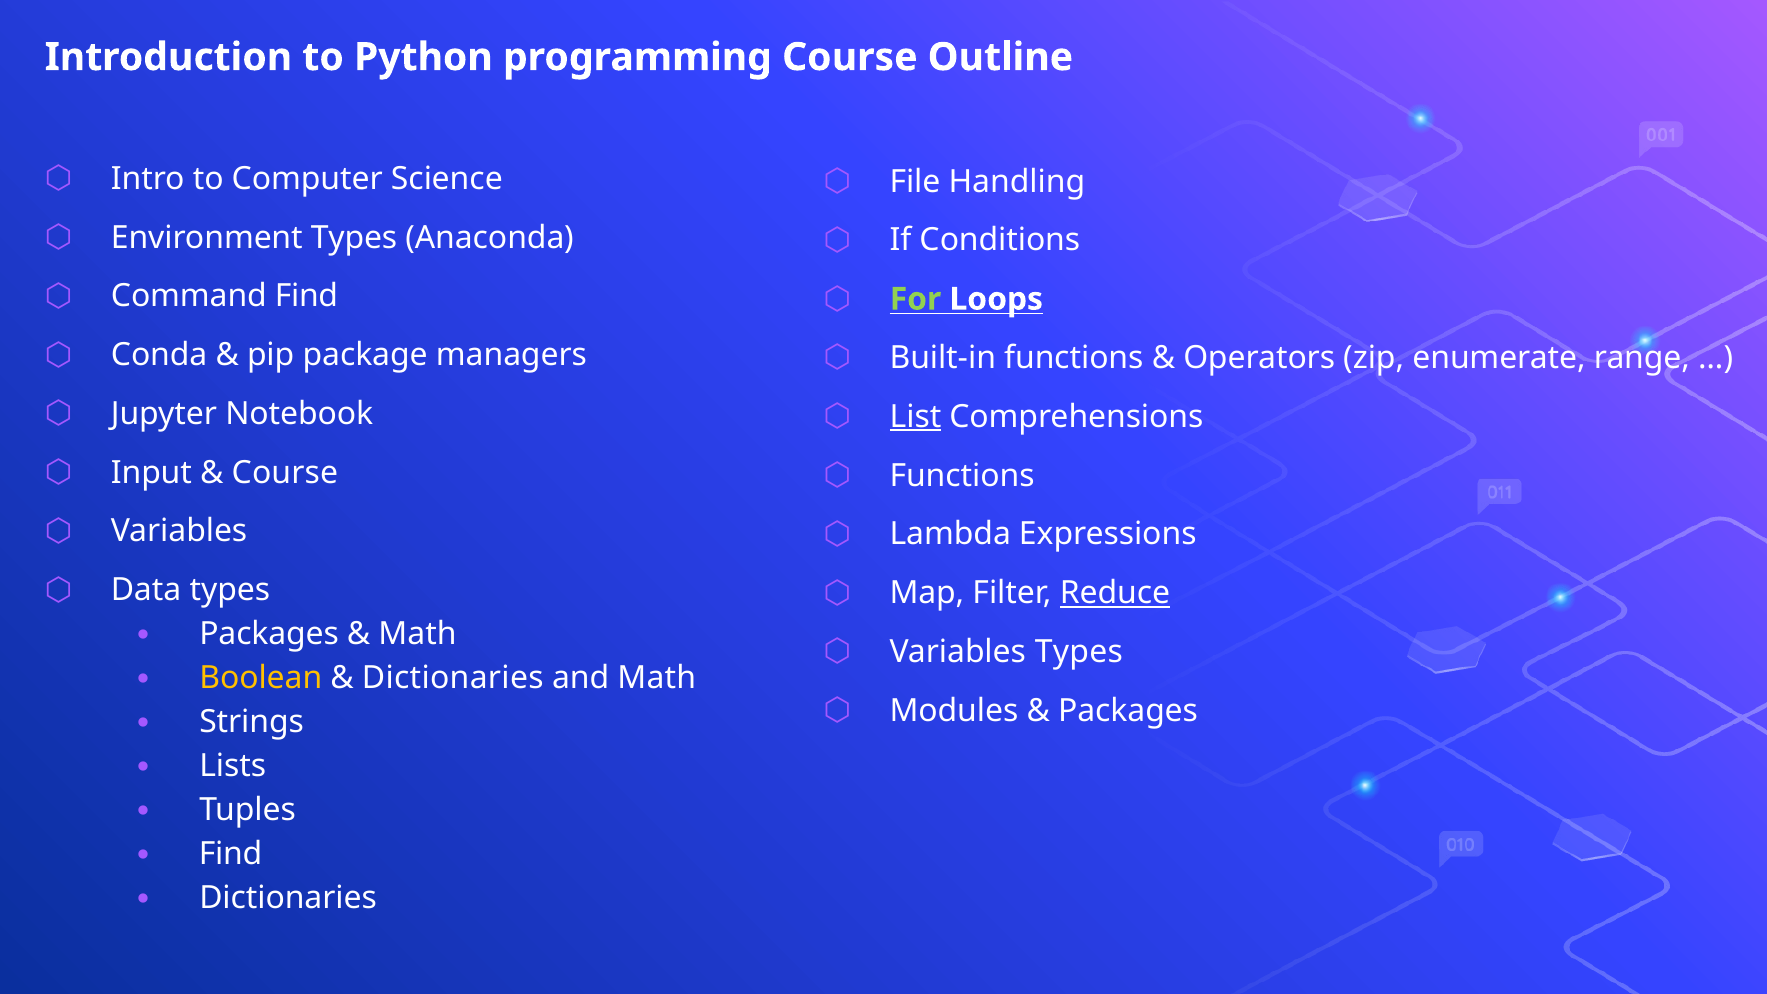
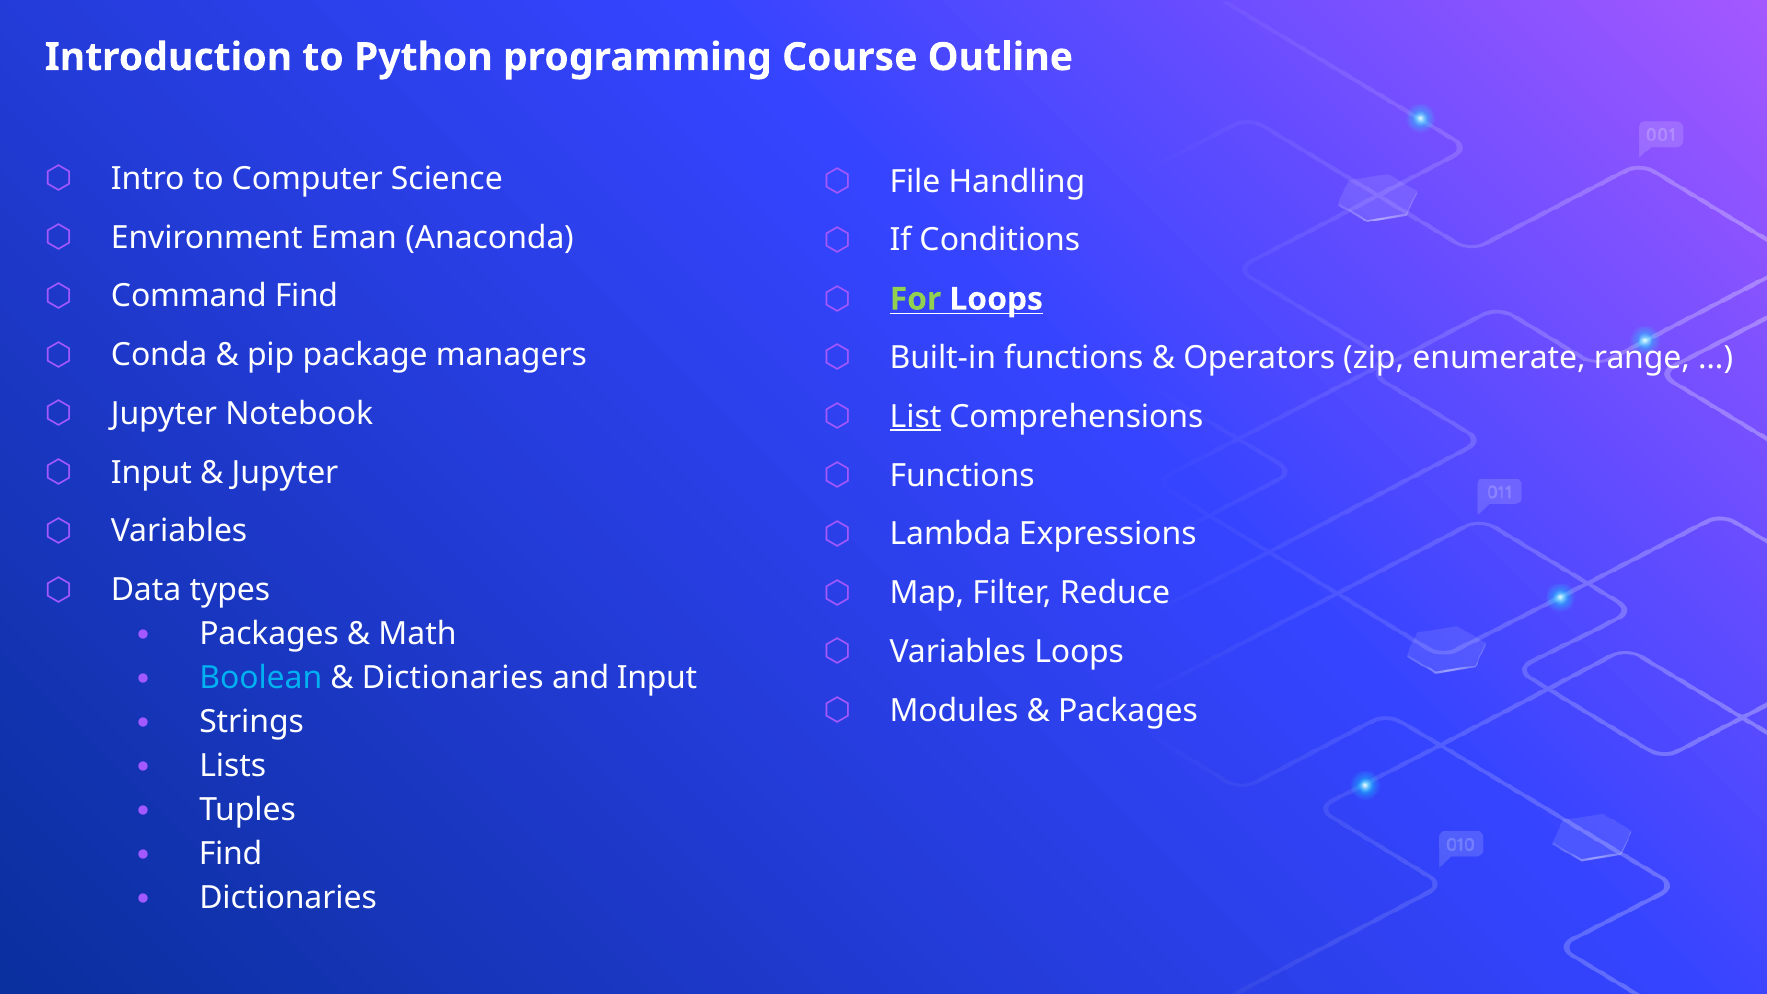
Environment Types: Types -> Eman (354, 237)
Course: Course -> Jupyter (285, 473)
Reduce underline: present -> none (1115, 593)
Variables Types: Types -> Loops (1079, 652)
Boolean colour: yellow -> light blue (261, 678)
and Math: Math -> Input (657, 678)
